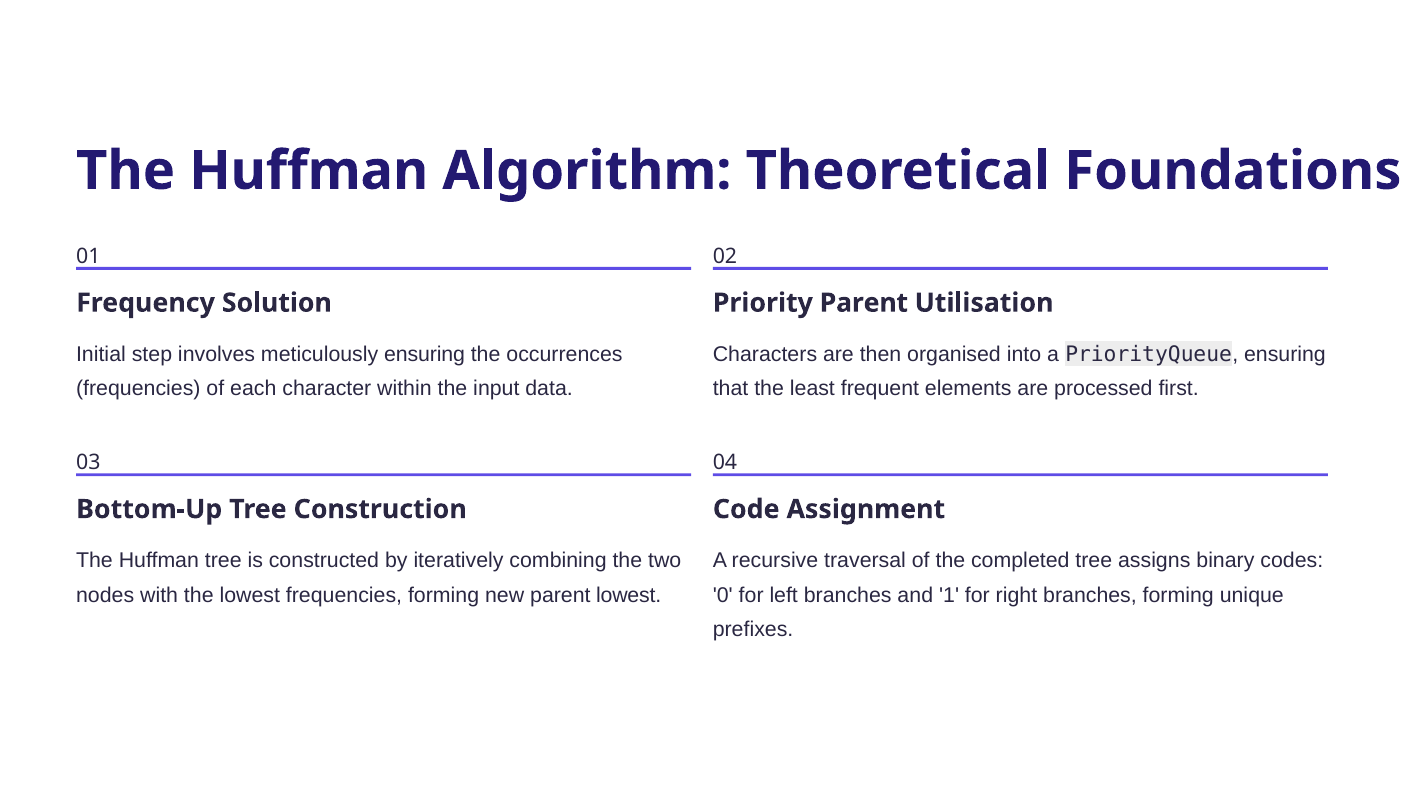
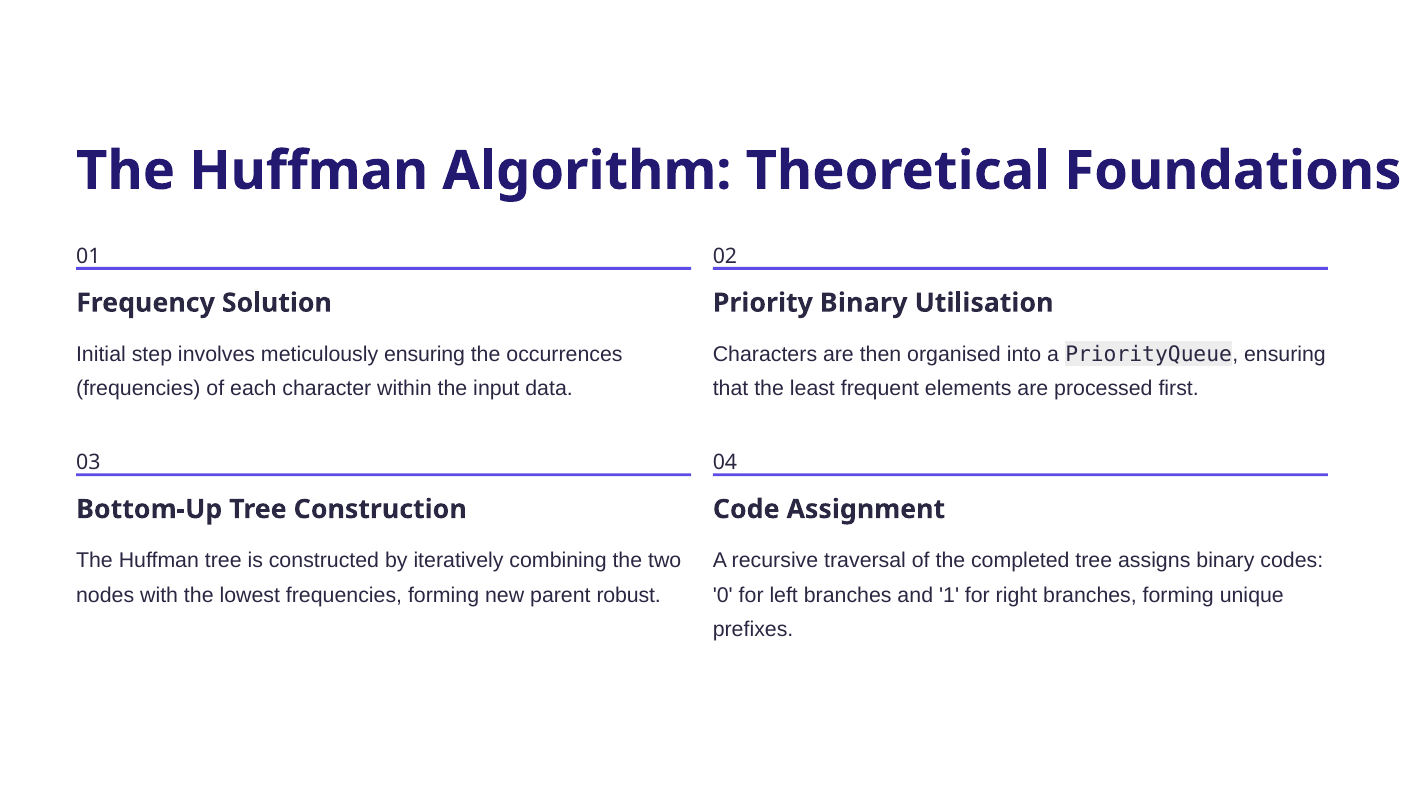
Priority Parent: Parent -> Binary (864, 303)
parent lowest: lowest -> robust (629, 595)
